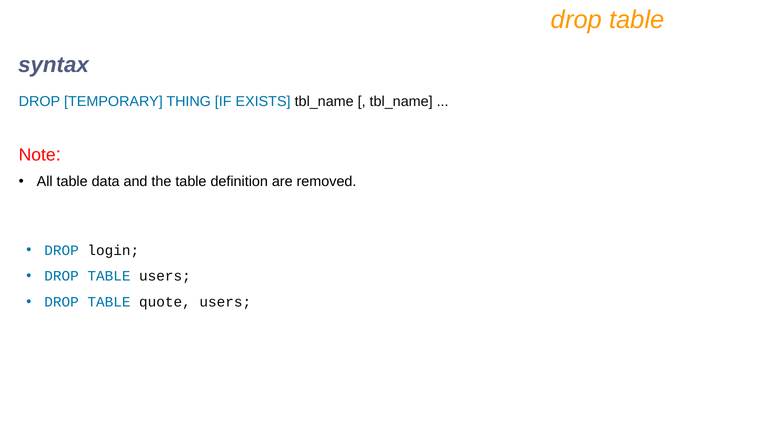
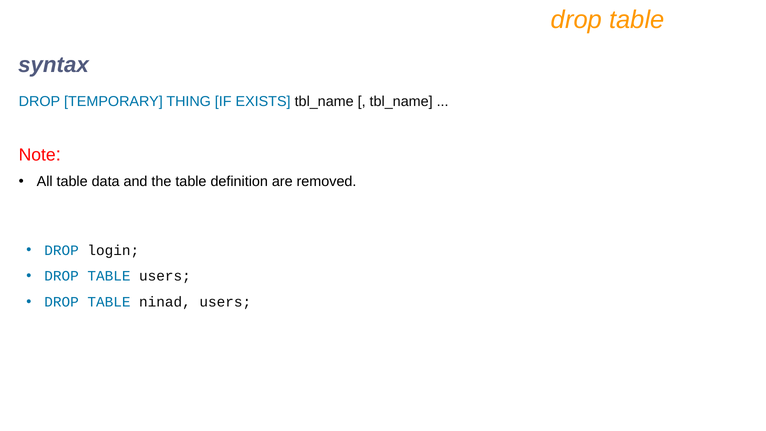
quote: quote -> ninad (165, 302)
